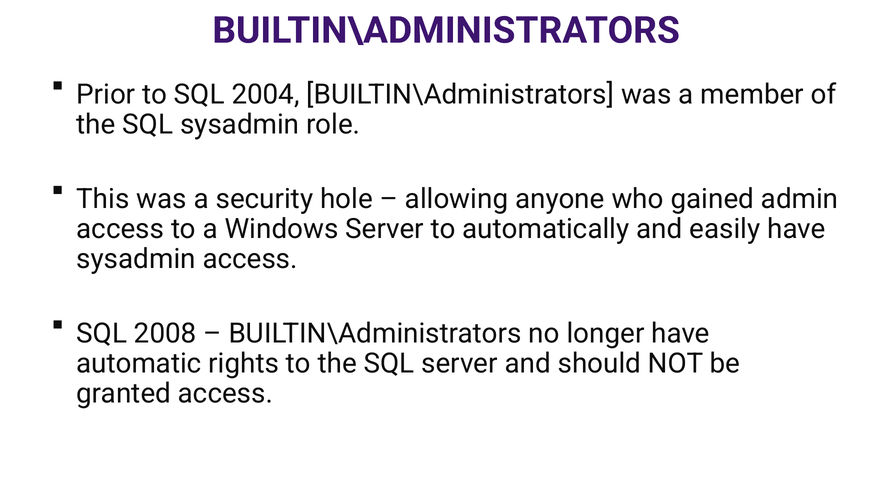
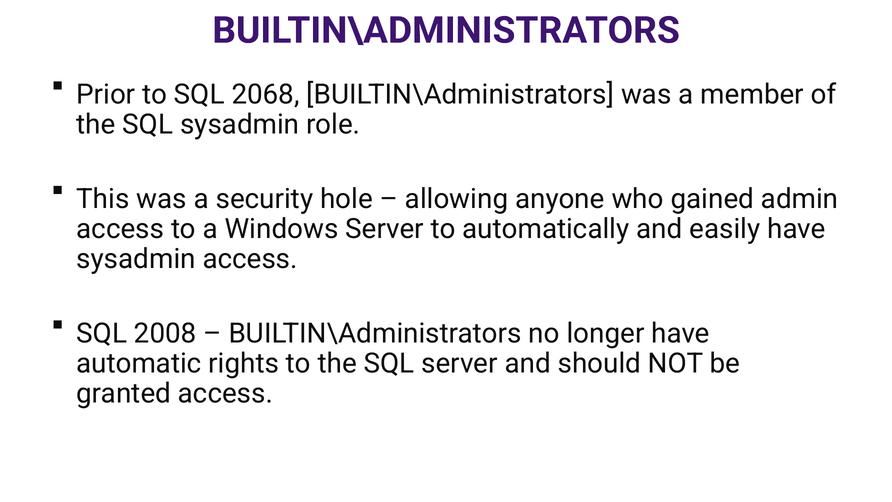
2004: 2004 -> 2068 (266, 94)
